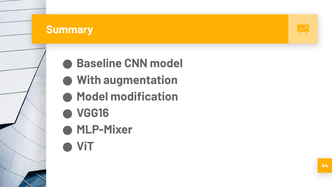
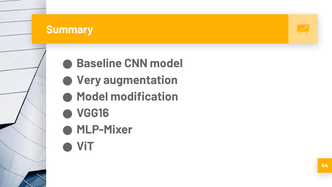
With: With -> Very (89, 80)
